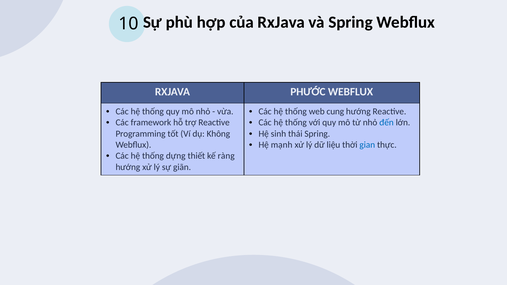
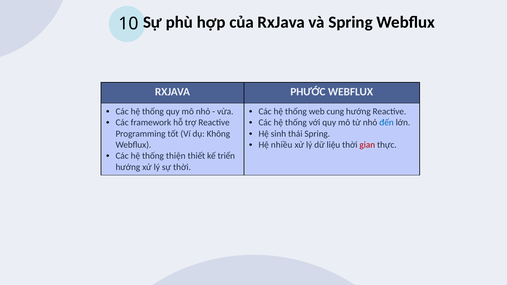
mạnh: mạnh -> nhiều (282, 145)
gian colour: blue -> red (367, 145)
dựng: dựng -> thiện (176, 156)
ràng: ràng -> triển (226, 156)
sự giãn: giãn -> thời (182, 167)
